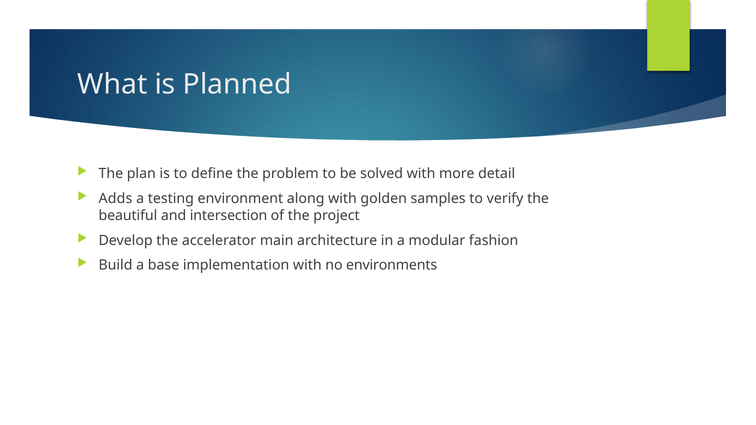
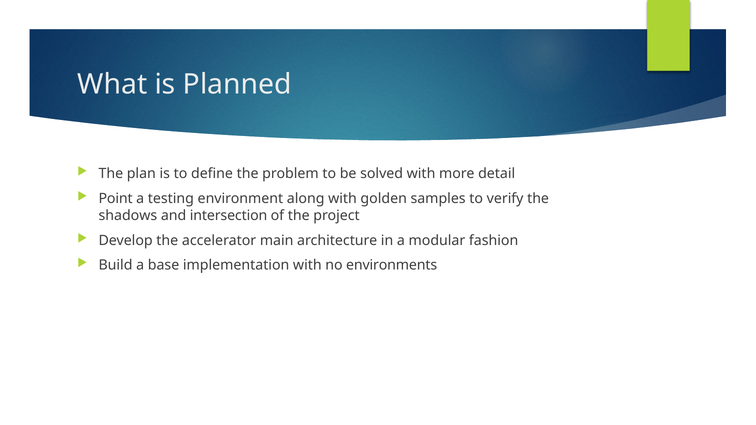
Adds: Adds -> Point (116, 199)
beautiful: beautiful -> shadows (128, 216)
